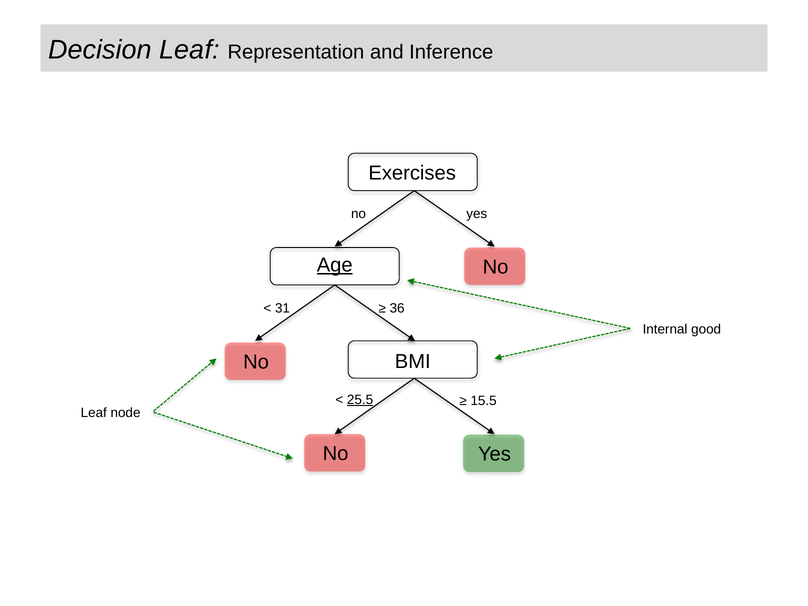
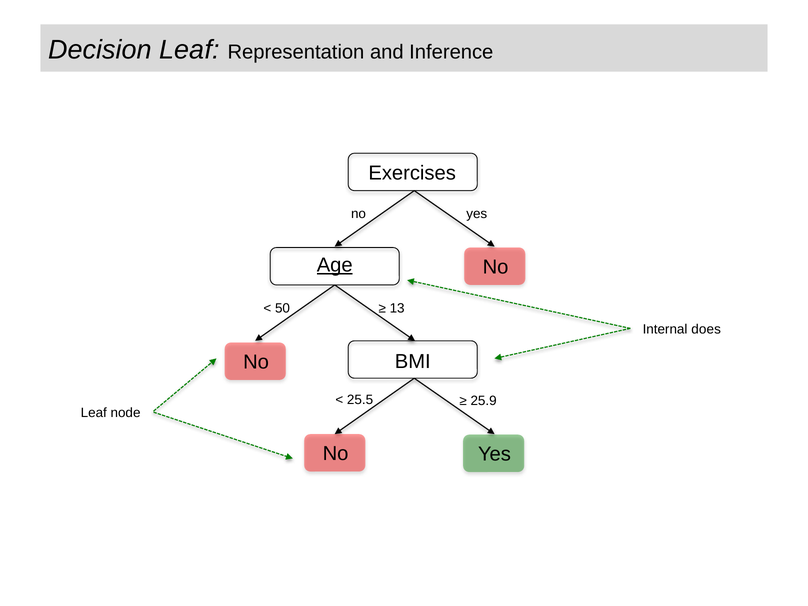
31: 31 -> 50 (283, 308)
36: 36 -> 13 (397, 308)
good: good -> does (706, 329)
25.5 underline: present -> none (360, 400)
15.5: 15.5 -> 25.9 (484, 401)
